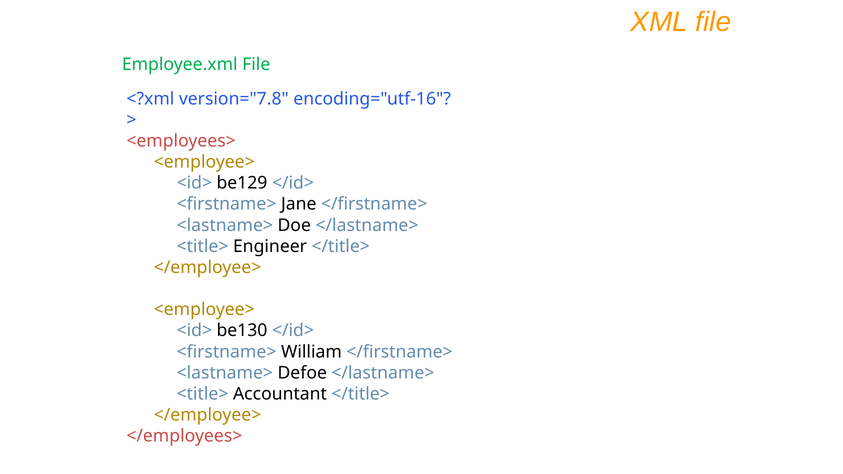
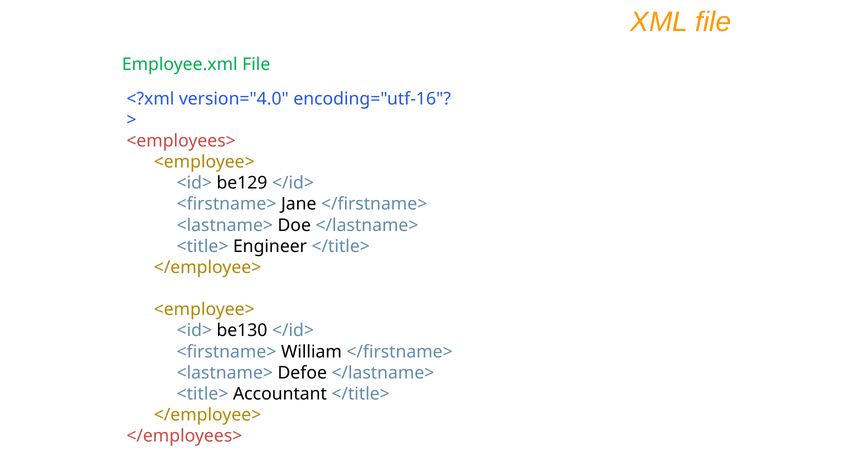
version="7.8: version="7.8 -> version="4.0 (234, 99)
